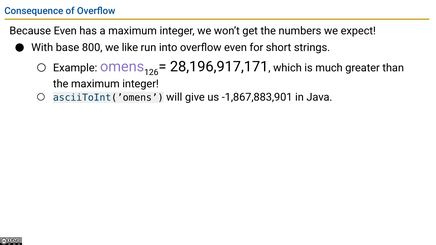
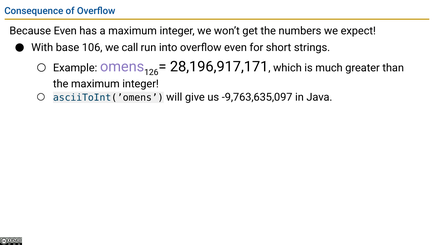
800: 800 -> 106 (92, 48)
like: like -> call (130, 48)
-1,867,883,901: -1,867,883,901 -> -9,763,635,097 (257, 97)
